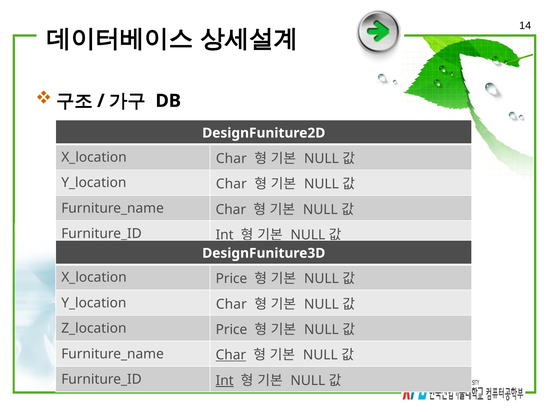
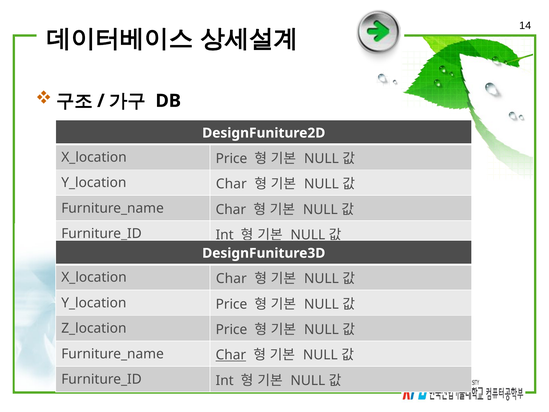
Char: Char -> Price (231, 158)
Price: Price -> Char (231, 279)
Char: Char -> Price (231, 304)
Int underline: present -> none (225, 380)
